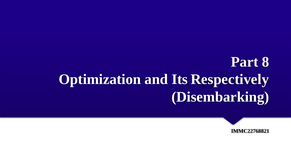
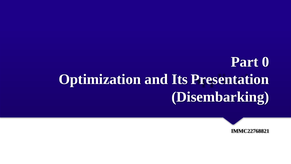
8: 8 -> 0 (266, 62)
Respectively: Respectively -> Presentation (230, 79)
